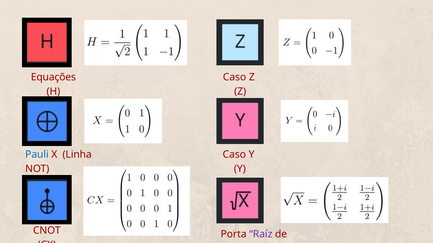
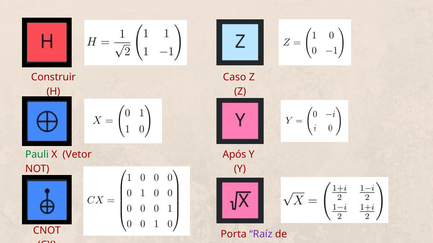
Equações: Equações -> Construir (53, 77)
Pauli colour: blue -> green (37, 155)
Linha: Linha -> Vetor (77, 155)
Caso: Caso -> Após (234, 155)
